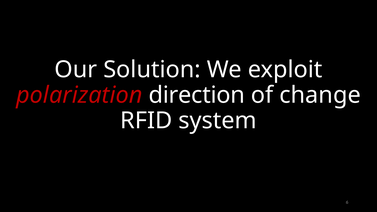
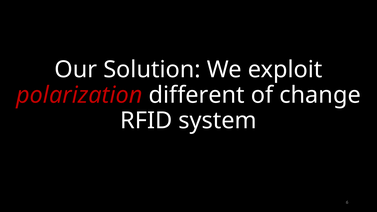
direction: direction -> different (197, 95)
